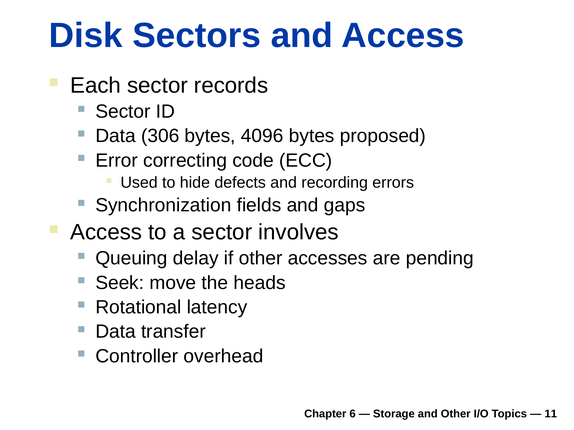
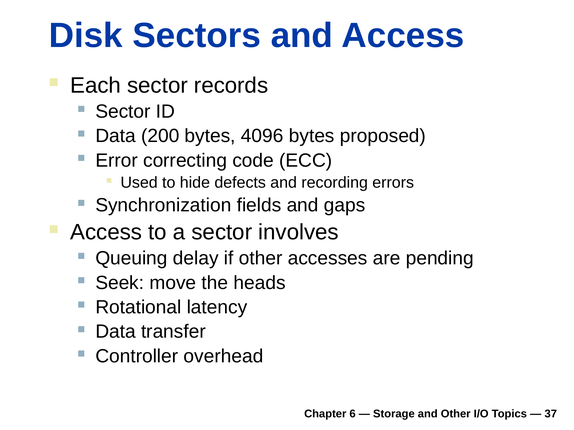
306: 306 -> 200 (160, 136)
11: 11 -> 37 (551, 414)
